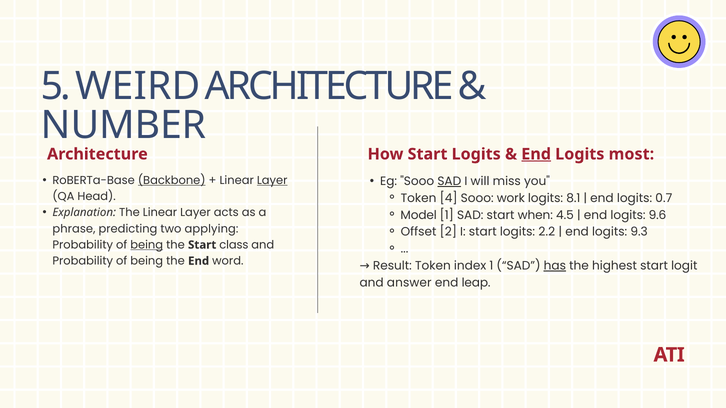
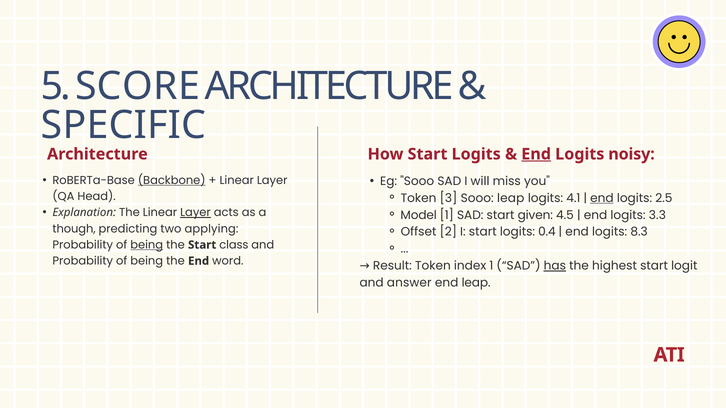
WEIRD: WEIRD -> SCORE (138, 87)
NUMBER: NUMBER -> SPECIFIC (123, 125)
most: most -> noisy (632, 154)
Layer underline: present -> none (272, 181)
SAD underline: present -> none (449, 181)
4: 4 -> 3 (449, 198)
Sooo work: work -> leap (511, 198)
8.1: 8.1 -> 4.1 (573, 198)
end underline: none -> present (602, 198)
0.7: 0.7 -> 2.5 (664, 198)
Layer underline: none -> present (195, 213)
when: when -> given (535, 215)
9.6: 9.6 -> 3.3 (657, 215)
2.2: 2.2 -> 0.4 (547, 232)
9.3: 9.3 -> 8.3 (639, 232)
phrase: phrase -> though (74, 229)
